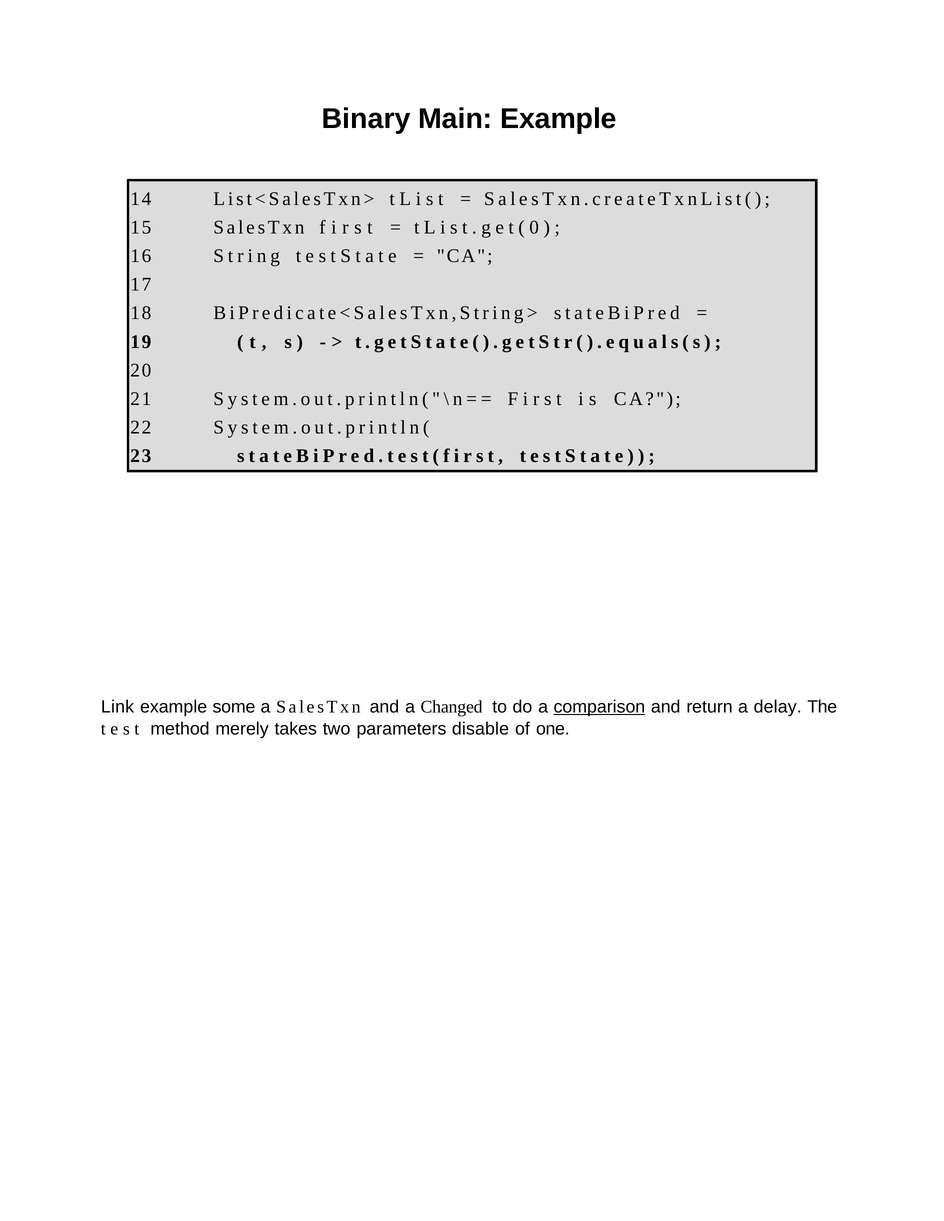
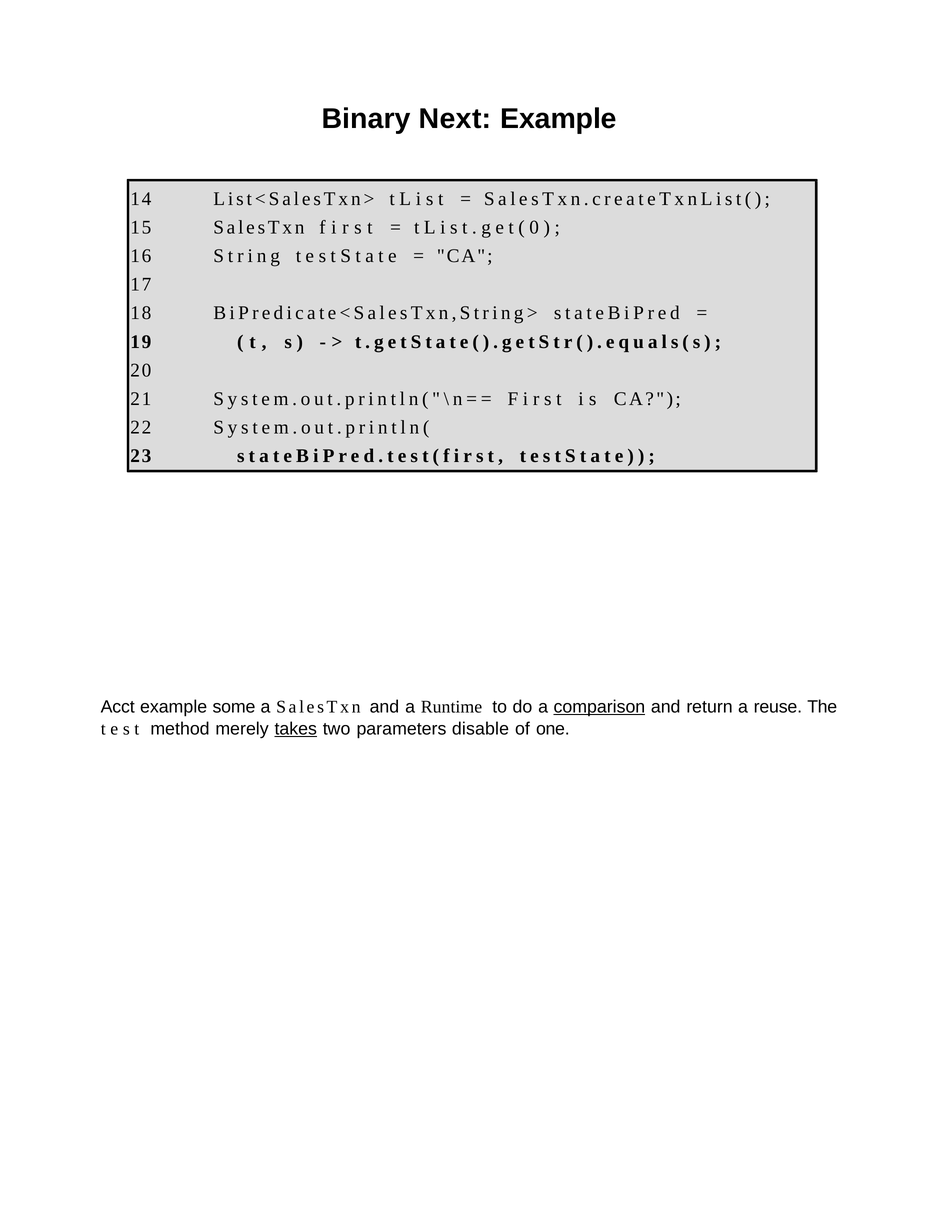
Main: Main -> Next (455, 119)
Link: Link -> Acct (118, 707)
Changed: Changed -> Runtime (451, 707)
delay: delay -> reuse (778, 707)
takes underline: none -> present (296, 729)
